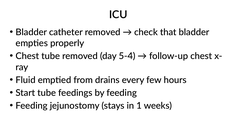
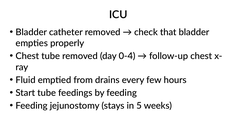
5-4: 5-4 -> 0-4 (127, 56)
1: 1 -> 5 (139, 106)
